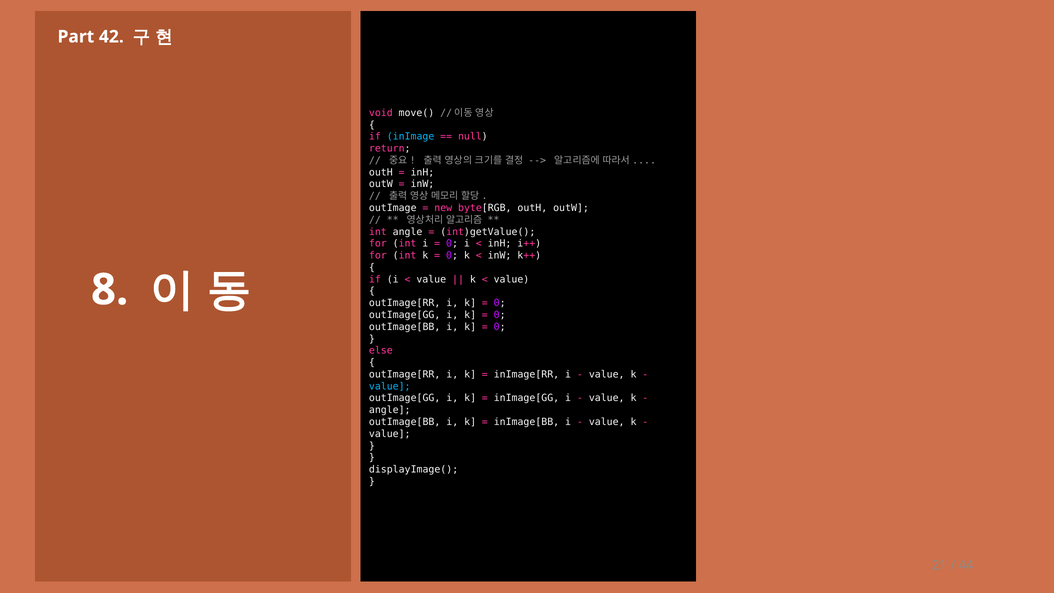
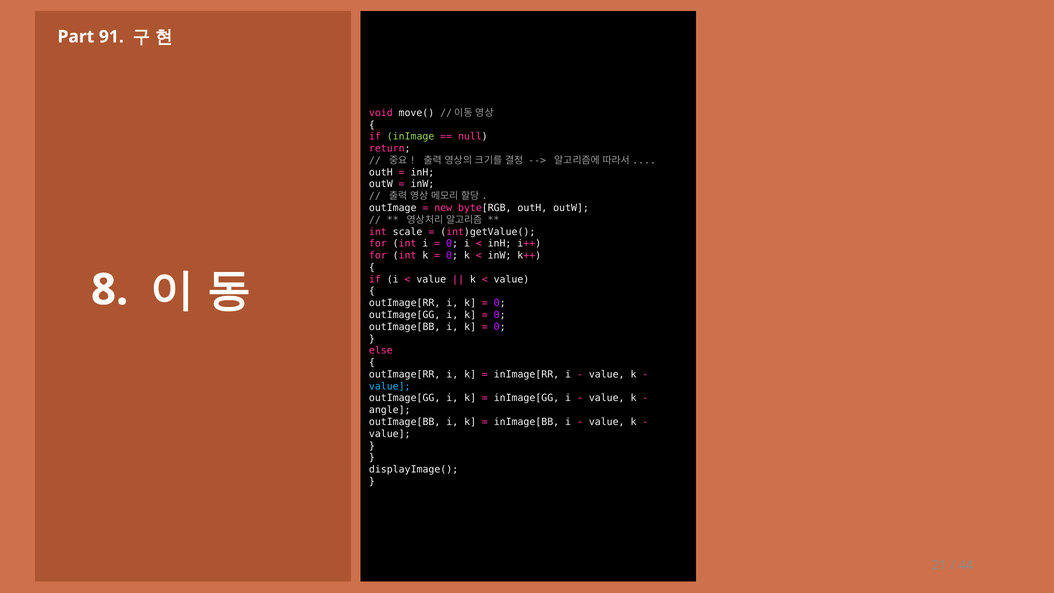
42: 42 -> 91 (111, 37)
inImage colour: light blue -> light green (411, 137)
int angle: angle -> scale (408, 232)
